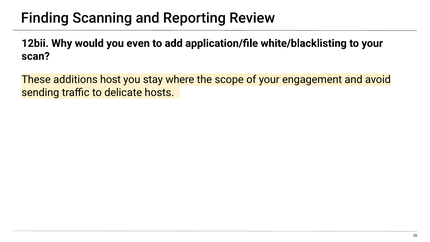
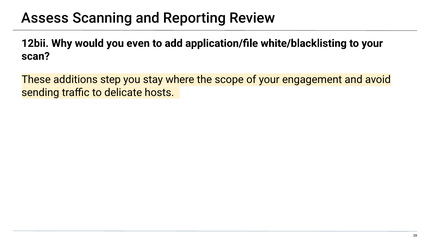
Finding: Finding -> Assess (45, 18)
host: host -> step (111, 80)
